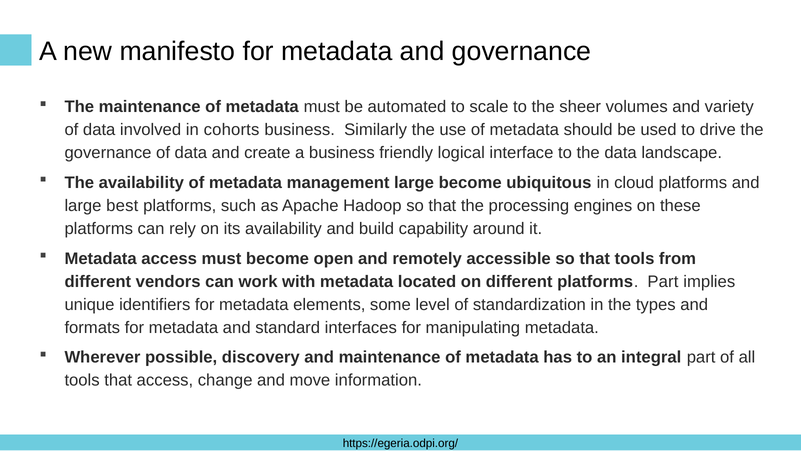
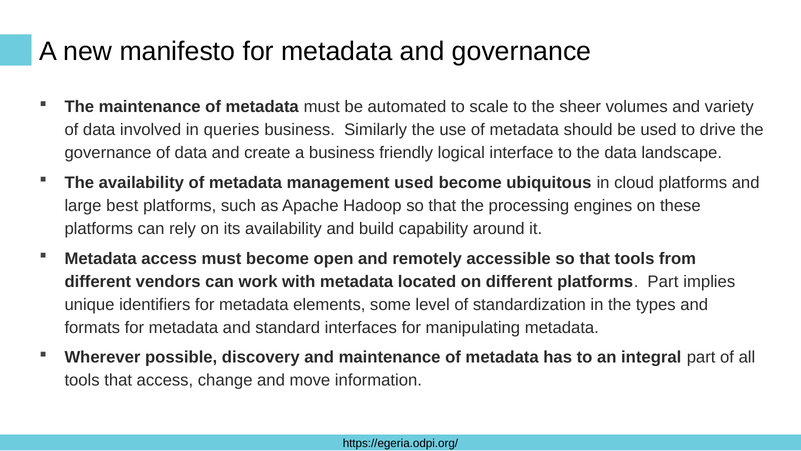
cohorts: cohorts -> queries (232, 130)
management large: large -> used (414, 183)
